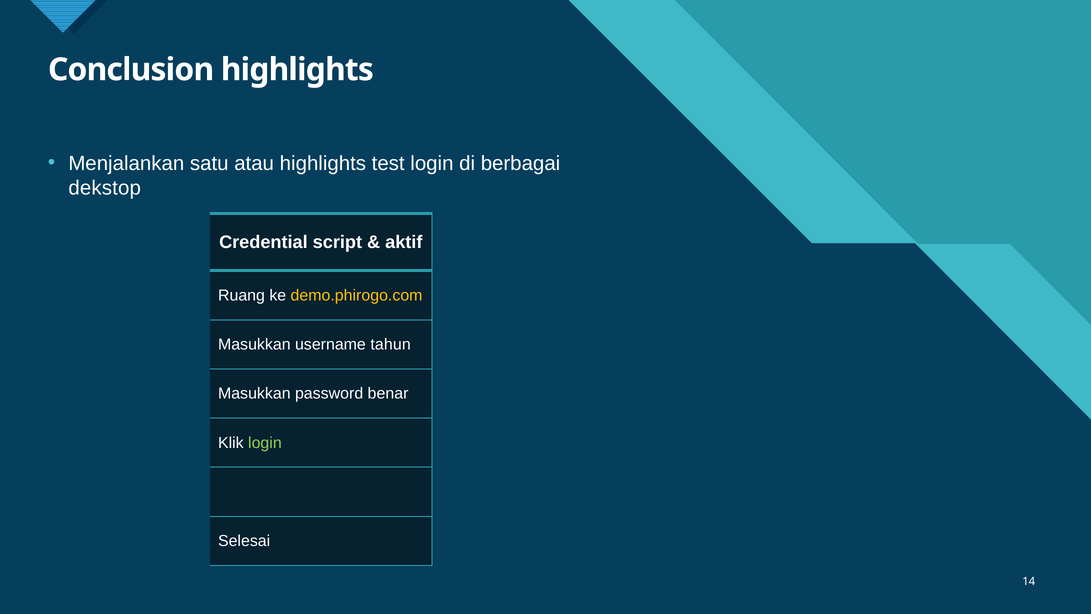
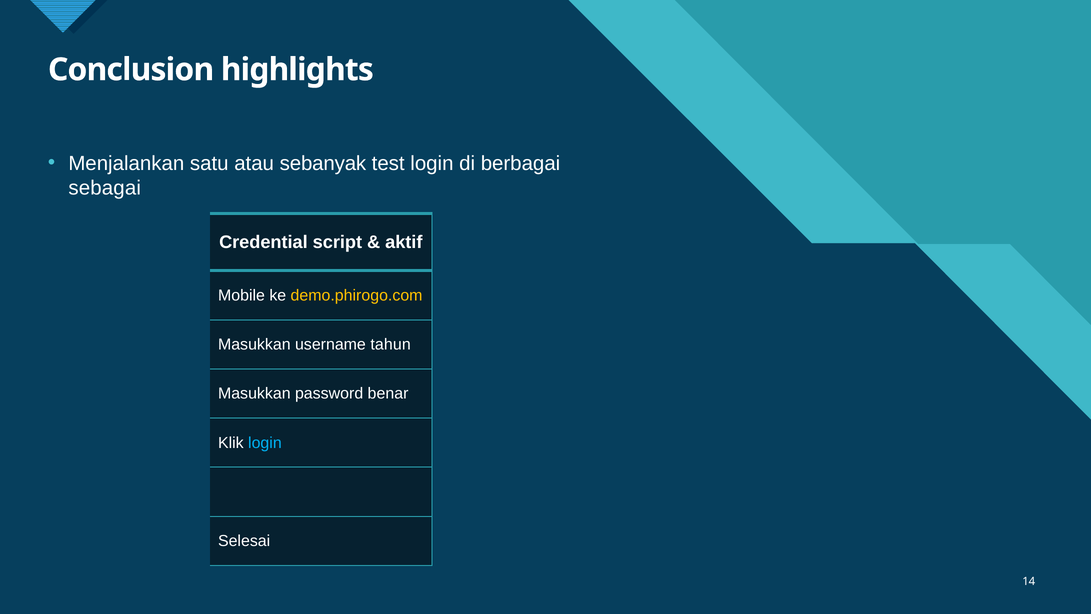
atau highlights: highlights -> sebanyak (323, 163)
dekstop: dekstop -> sebagai (105, 188)
Ruang: Ruang -> Mobile (241, 295)
login colour: light green -> light blue (265, 443)
